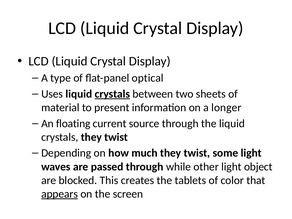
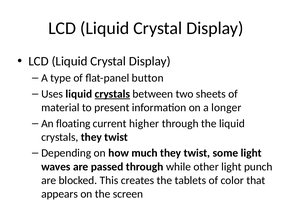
optical: optical -> button (148, 78)
source: source -> higher (144, 123)
object: object -> punch (258, 167)
appears underline: present -> none (60, 194)
